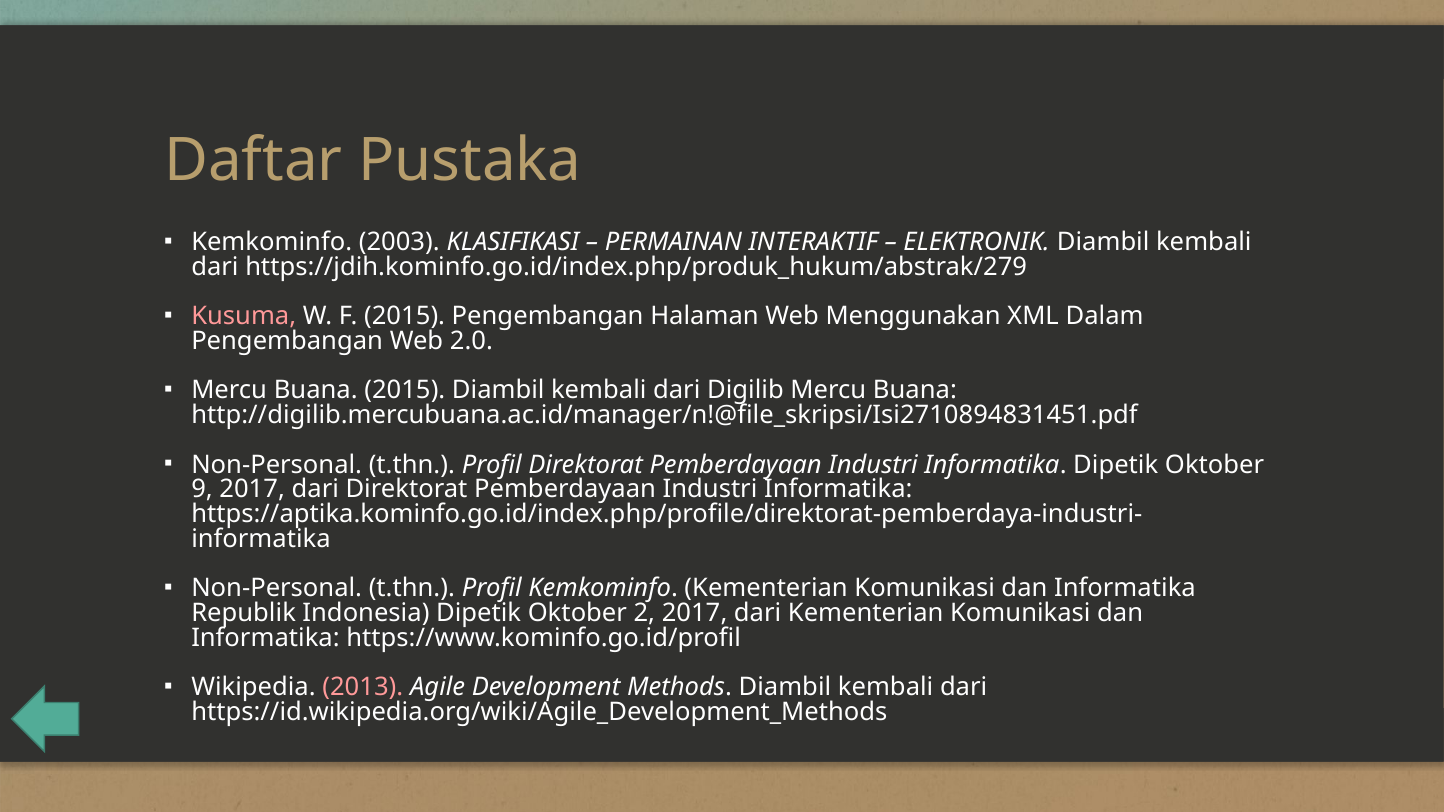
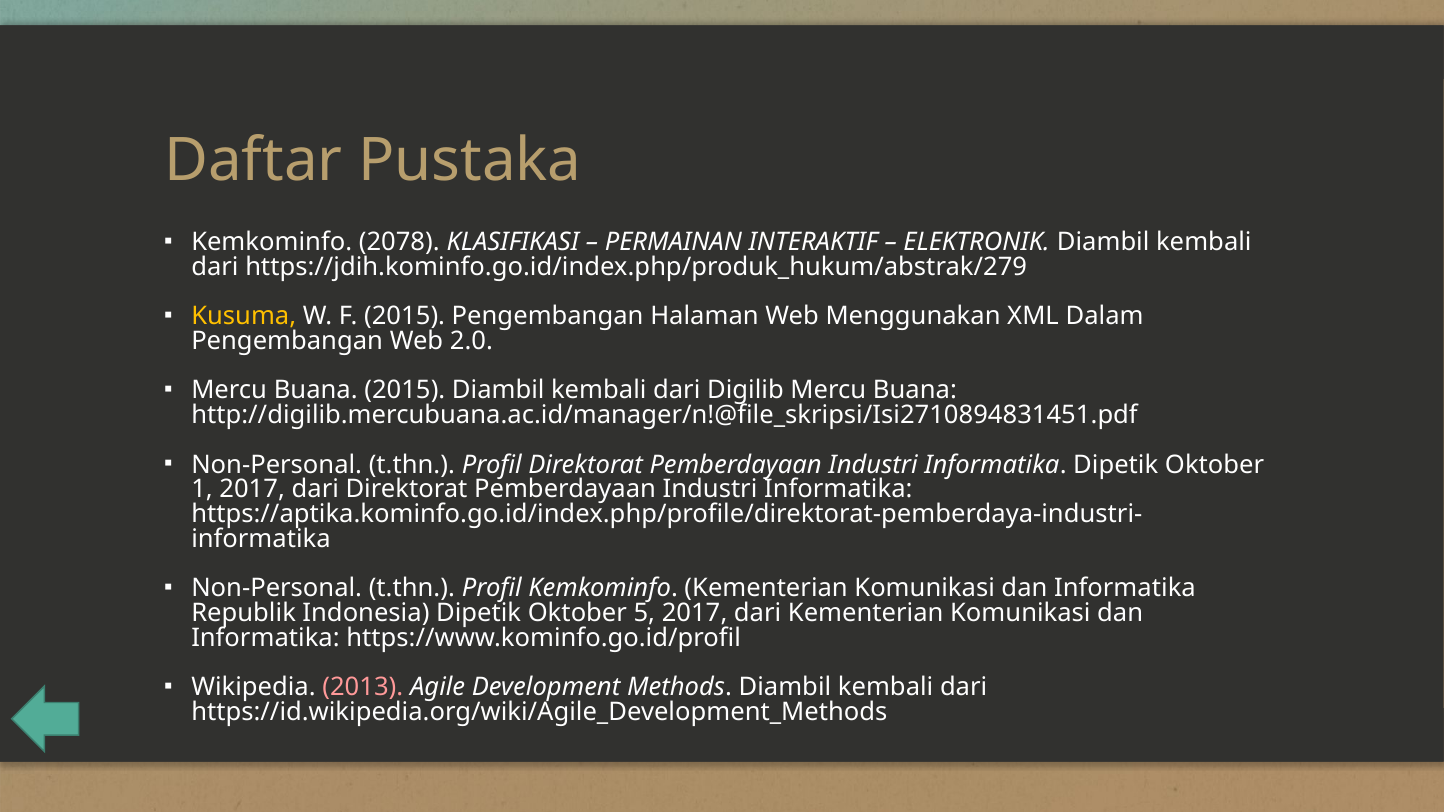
2003: 2003 -> 2078 (399, 243)
Kusuma colour: pink -> yellow (244, 317)
9: 9 -> 1 (202, 490)
2: 2 -> 5 (644, 613)
